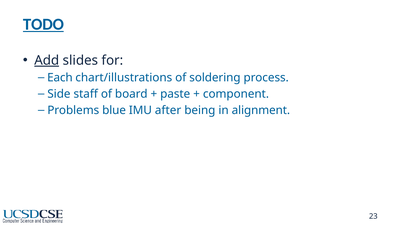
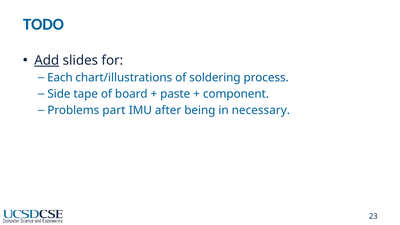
TODO underline: present -> none (43, 24)
staff: staff -> tape (86, 94)
blue: blue -> part (114, 110)
alignment: alignment -> necessary (261, 110)
